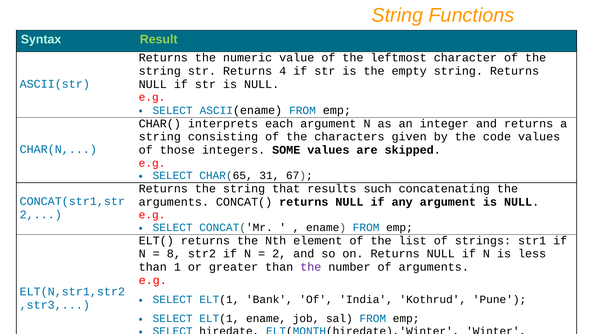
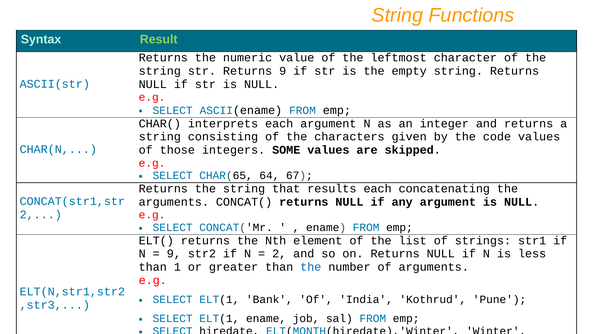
Returns 4: 4 -> 9 (283, 71)
31: 31 -> 64 (269, 175)
results such: such -> each (378, 188)
8: 8 -> 9 (174, 253)
the colour: purple -> blue (311, 267)
